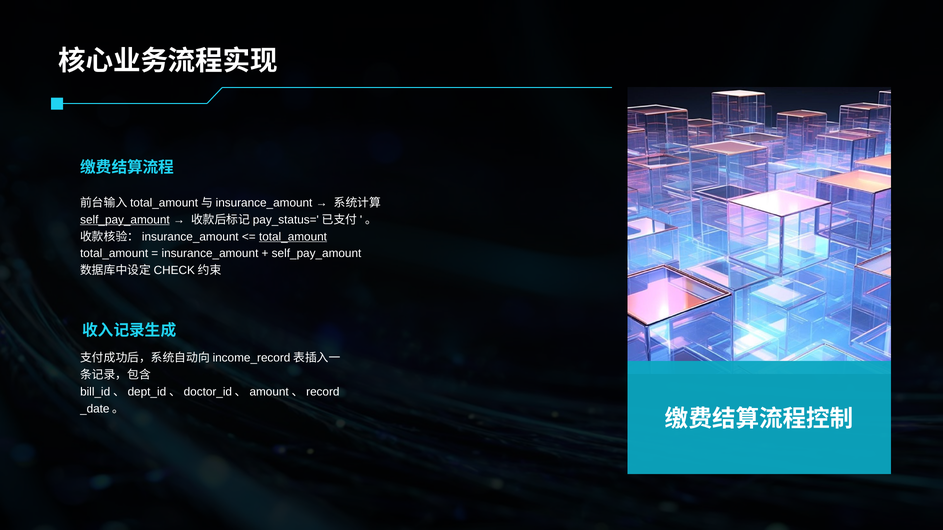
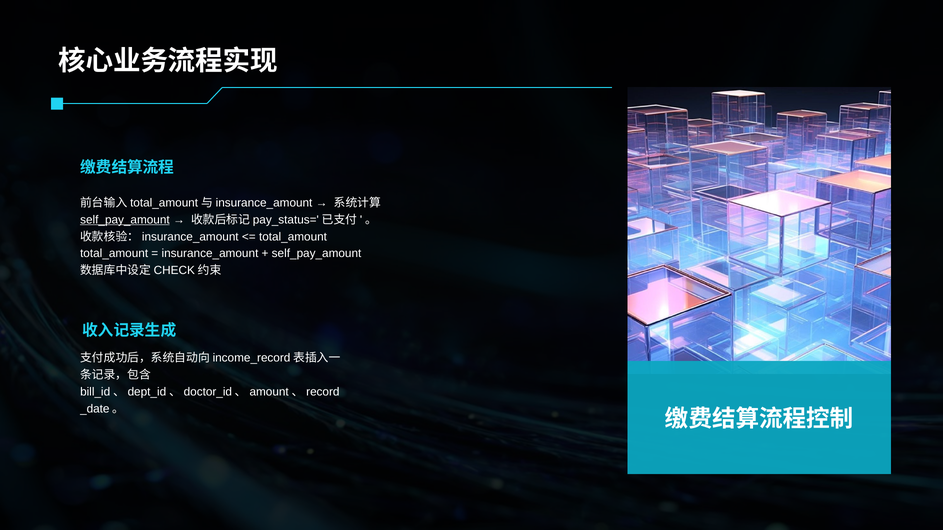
total_amount underline: present -> none (293, 237)
